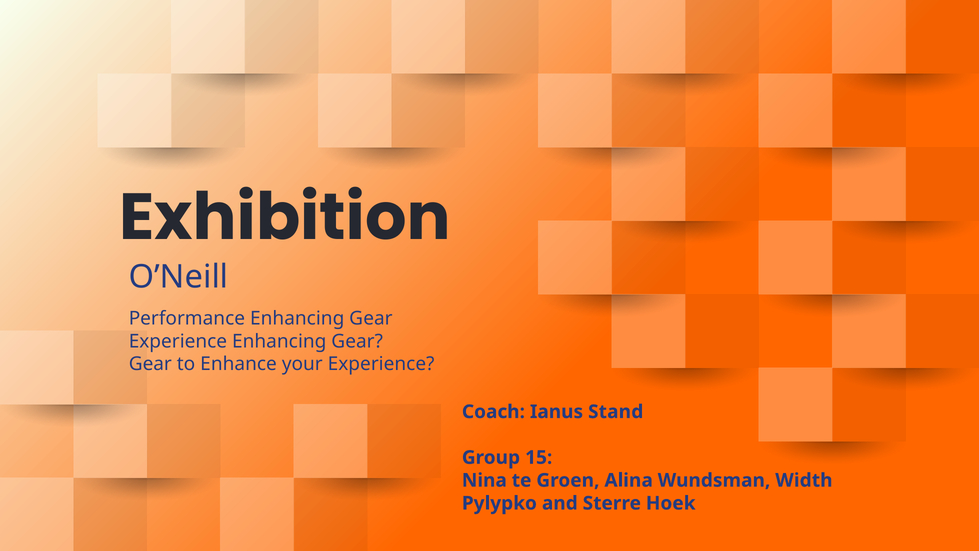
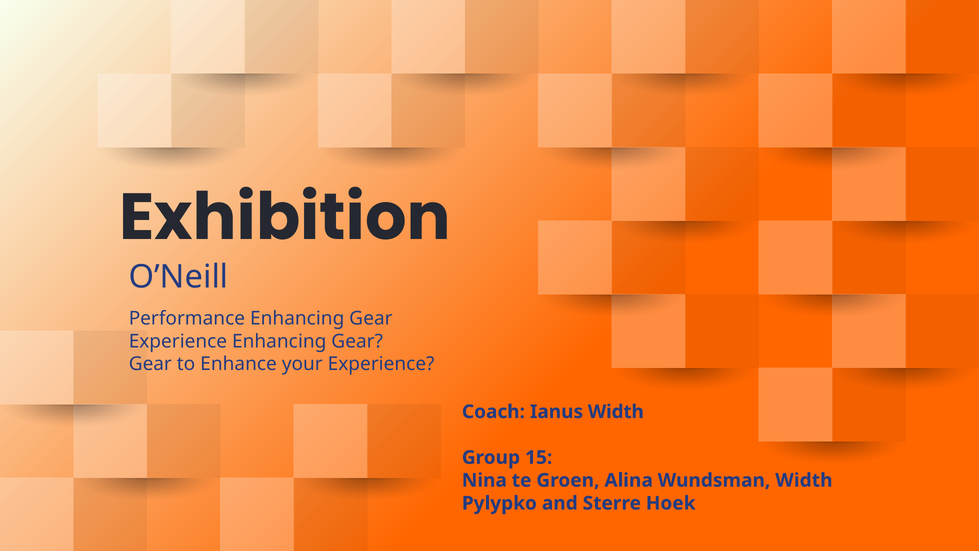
Ianus Stand: Stand -> Width (616, 412)
